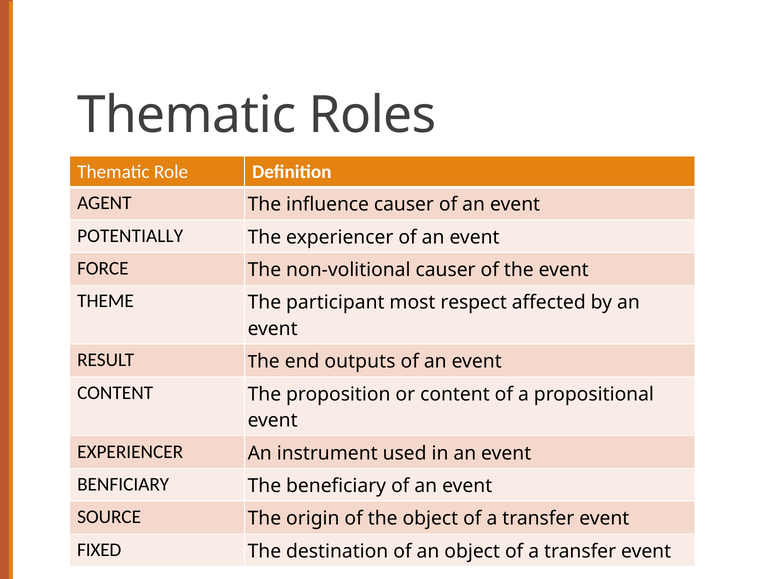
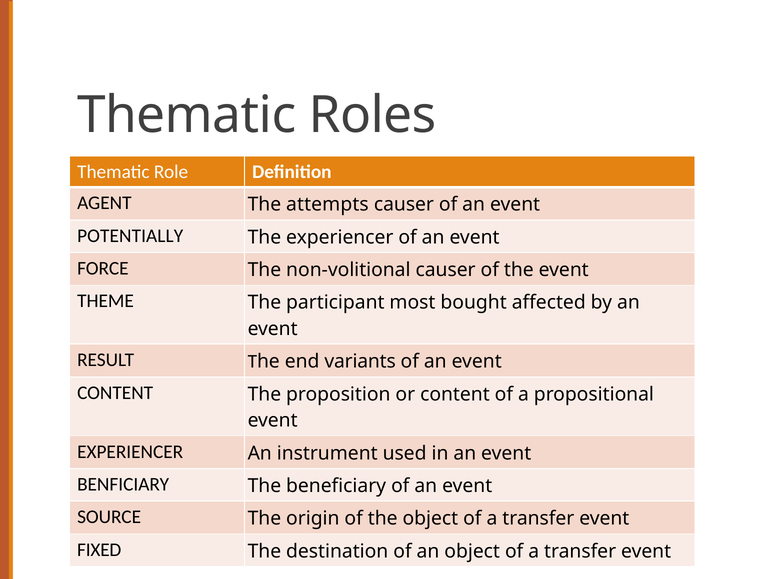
influence: influence -> attempts (327, 205)
respect: respect -> bought (474, 303)
outputs: outputs -> variants (360, 362)
